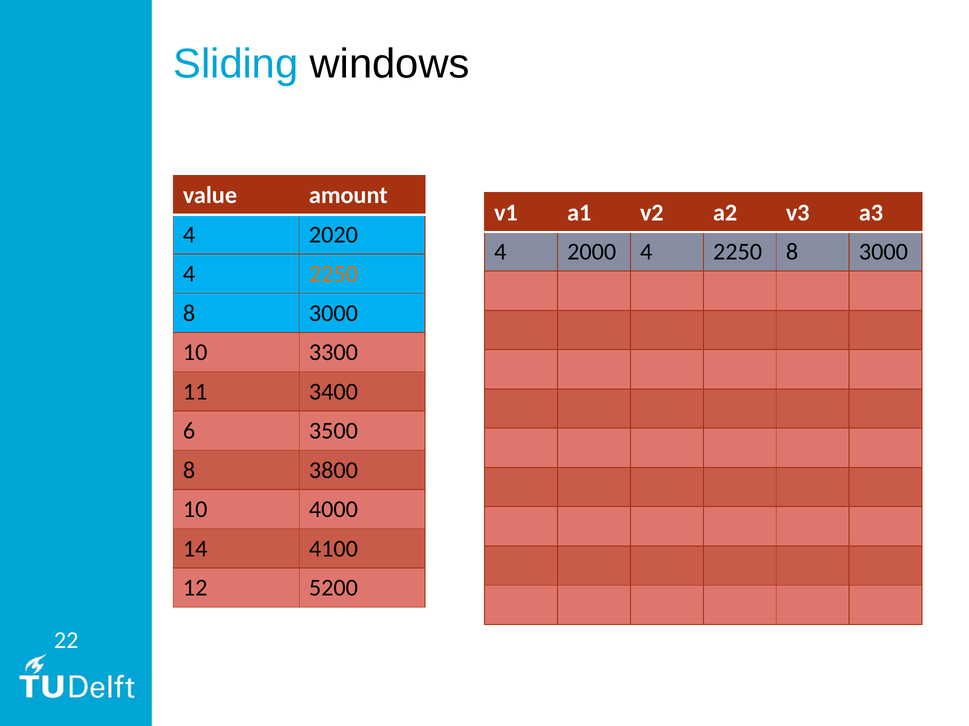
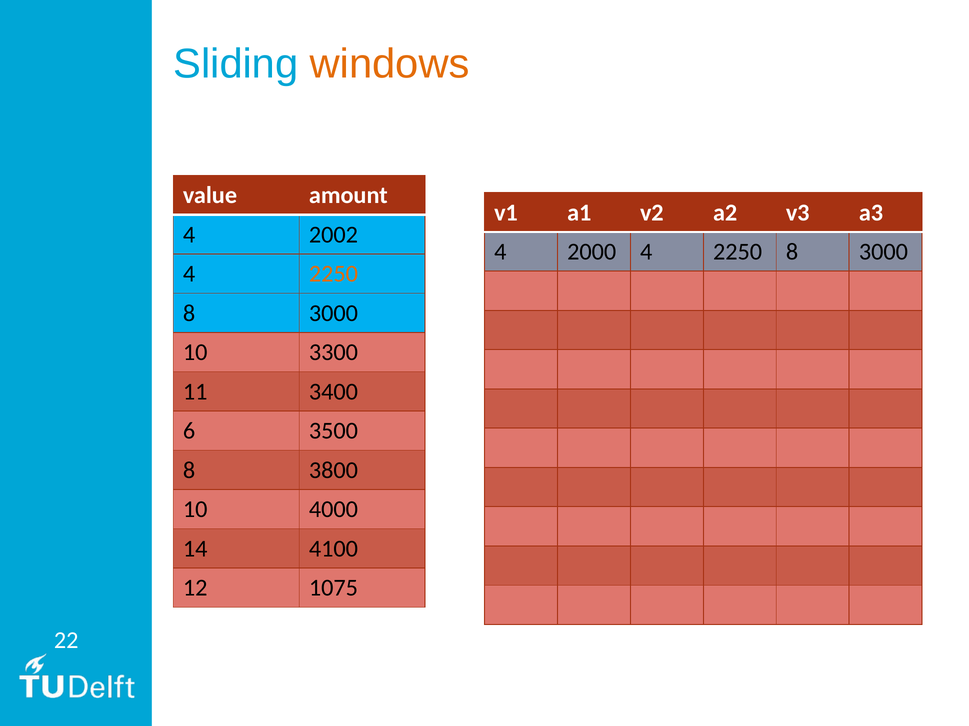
windows colour: black -> orange (390, 64)
2020: 2020 -> 2002 (333, 235)
5200: 5200 -> 1075 (333, 589)
